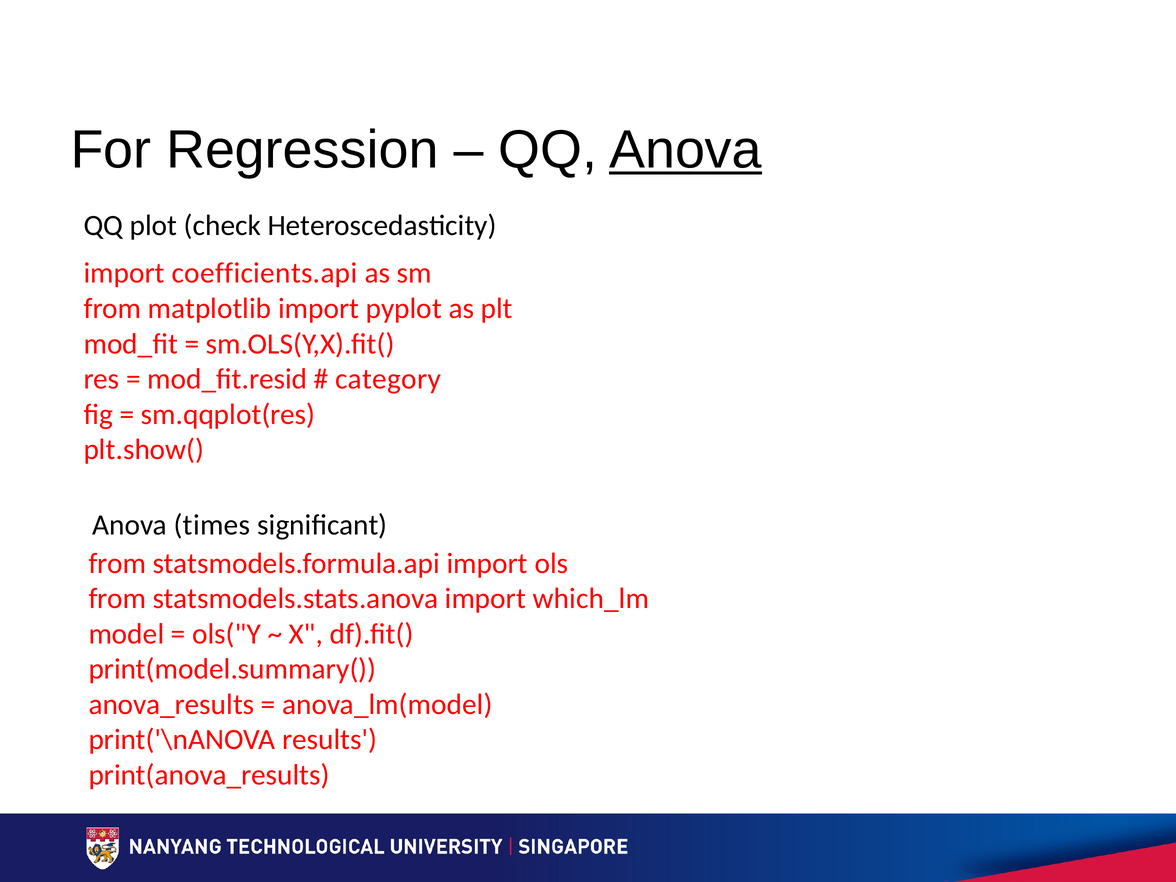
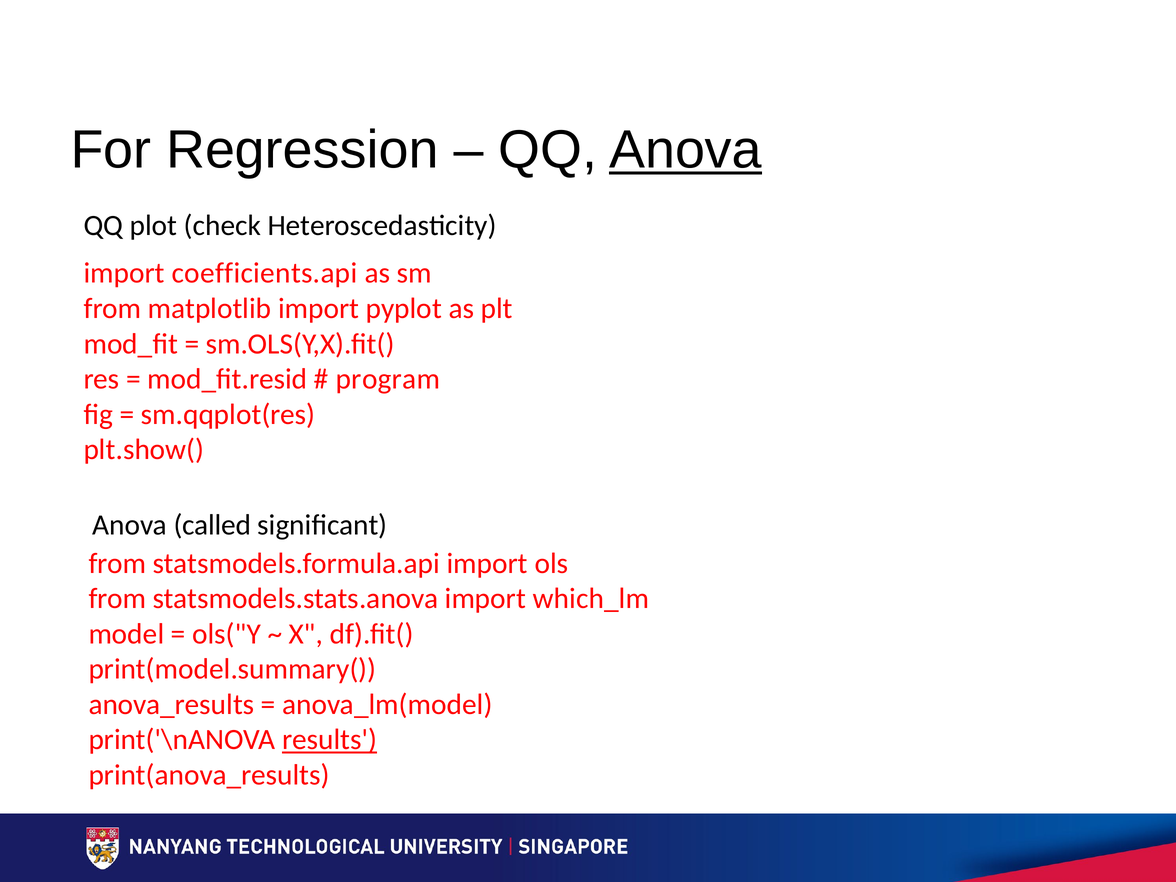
category: category -> program (388, 379)
times: times -> called (212, 525)
results underline: none -> present (329, 740)
